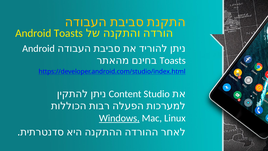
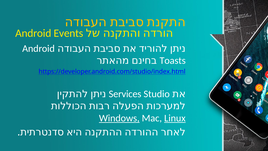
Toasts: Toasts -> Events (68, 33)
Content: Content -> Services (125, 94)
Linux underline: none -> present (175, 118)
